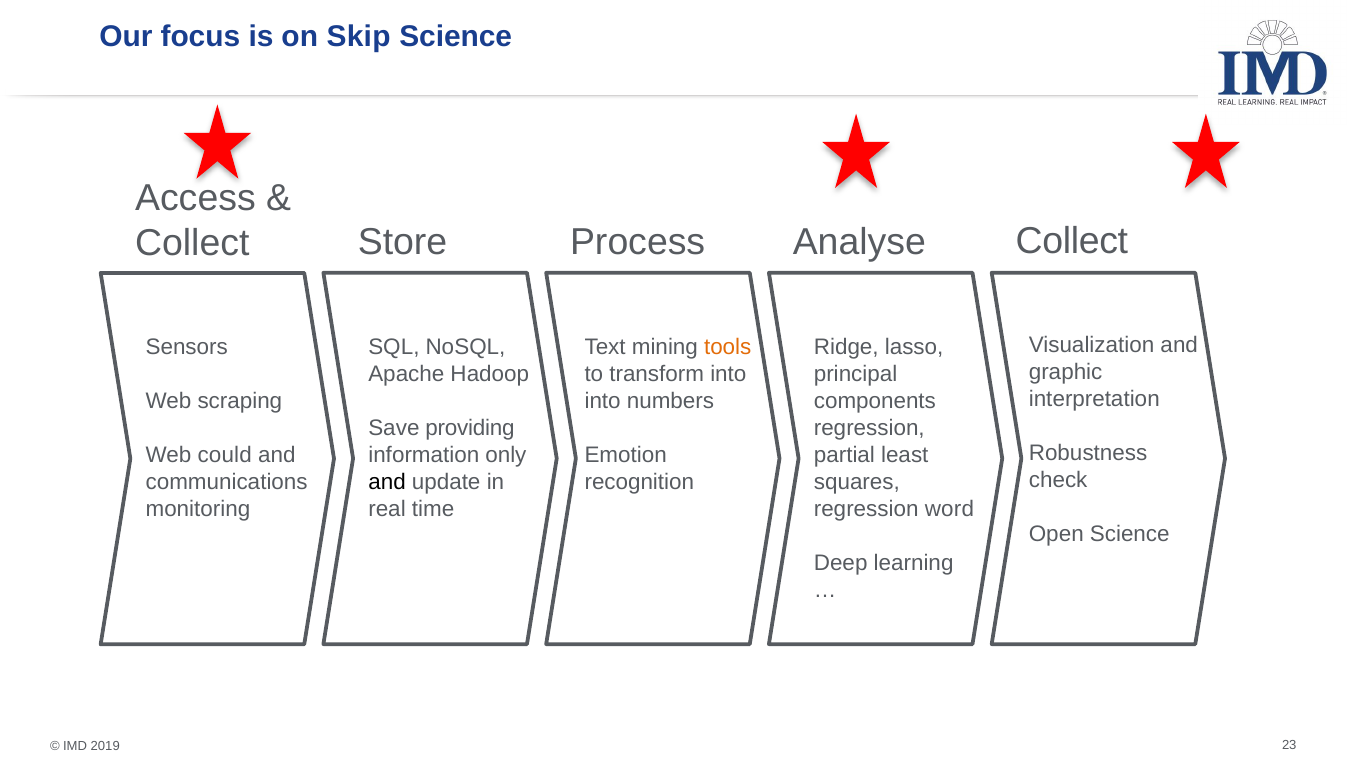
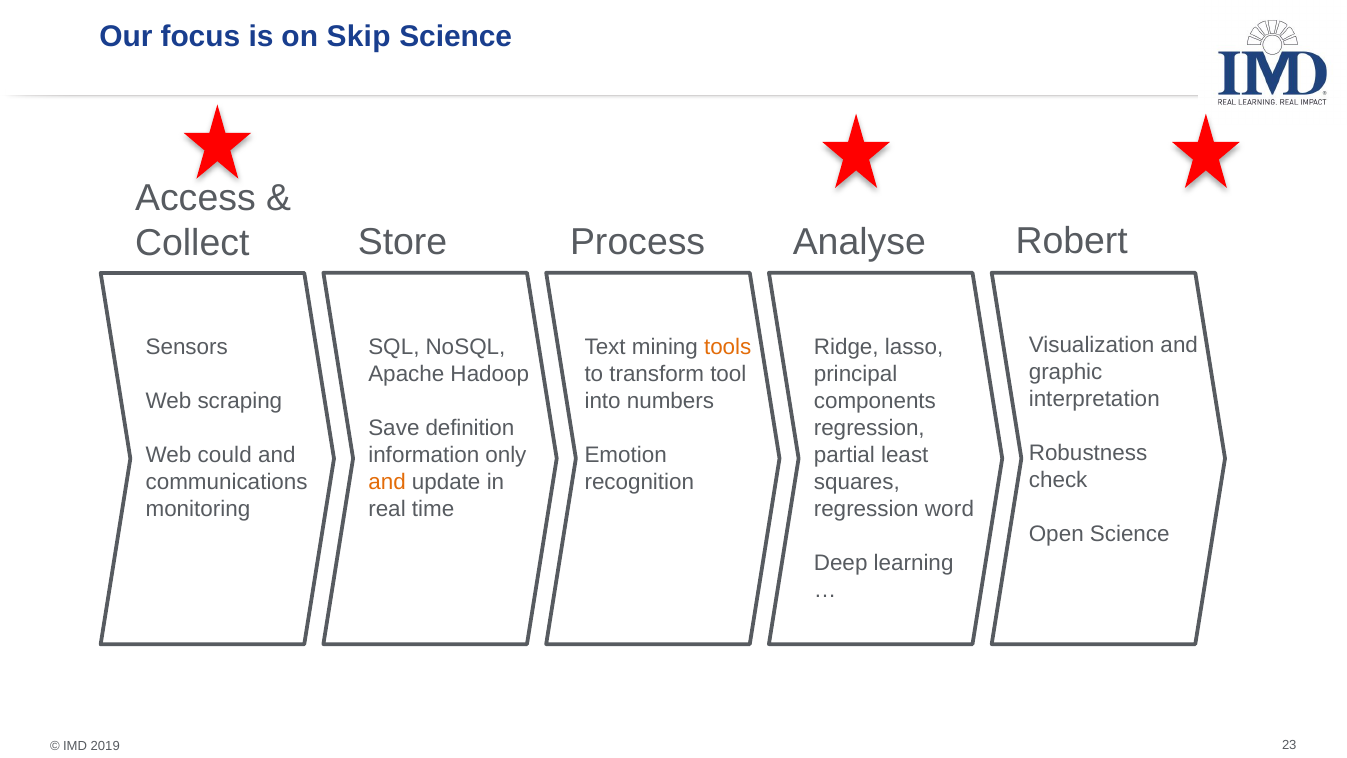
Analyse Collect: Collect -> Robert (1072, 241)
transform into: into -> tool (728, 374)
providing: providing -> definition (470, 428)
and colour: black -> orange (387, 482)
